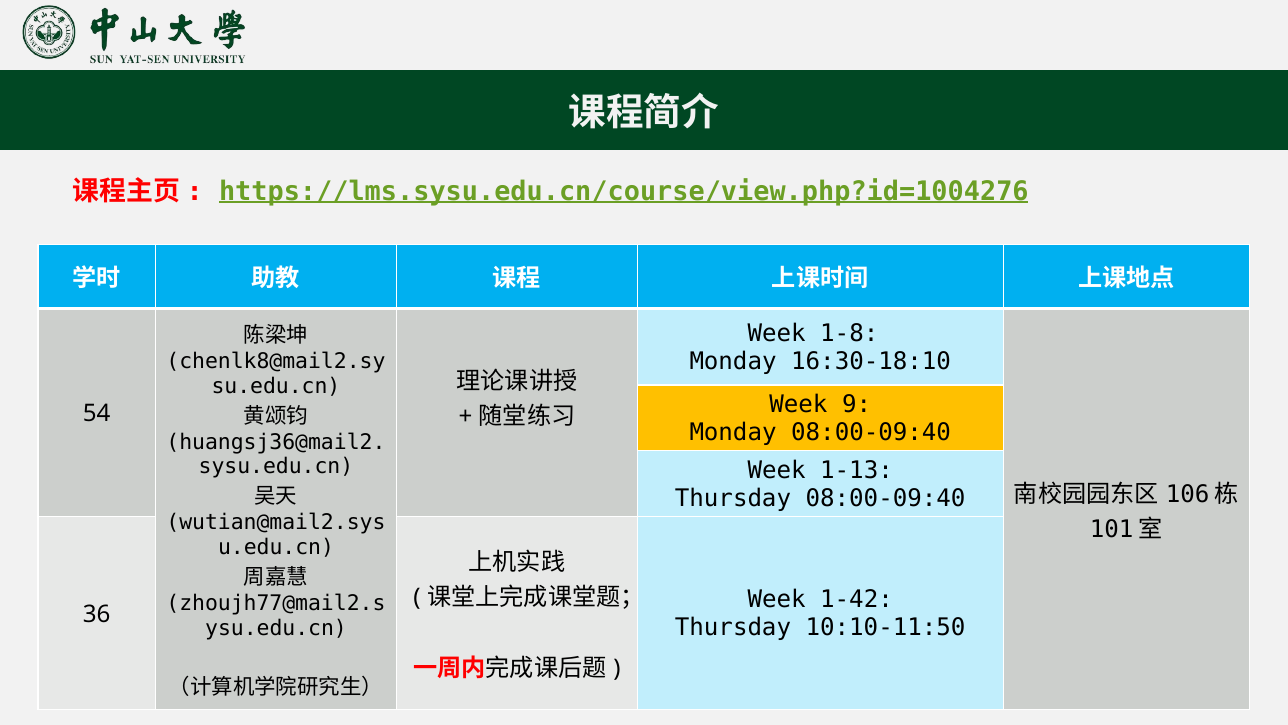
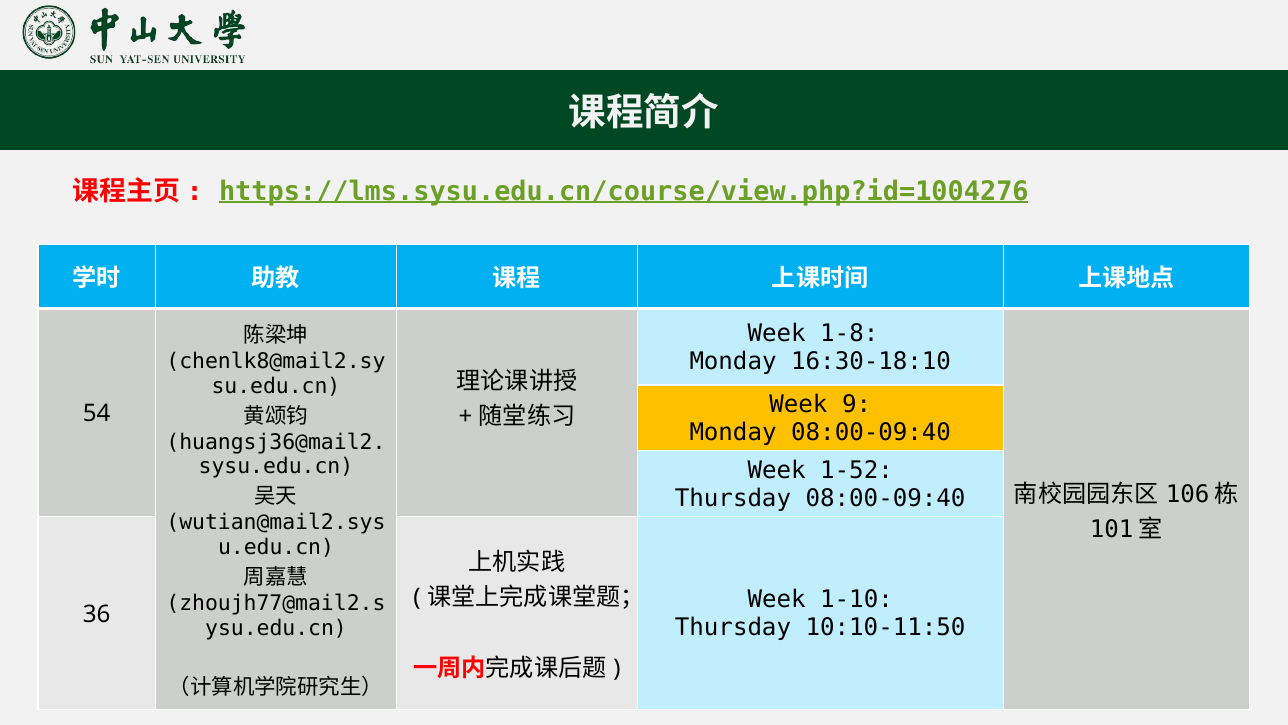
1-13: 1-13 -> 1-52 (857, 470)
1-42: 1-42 -> 1-10 (857, 599)
